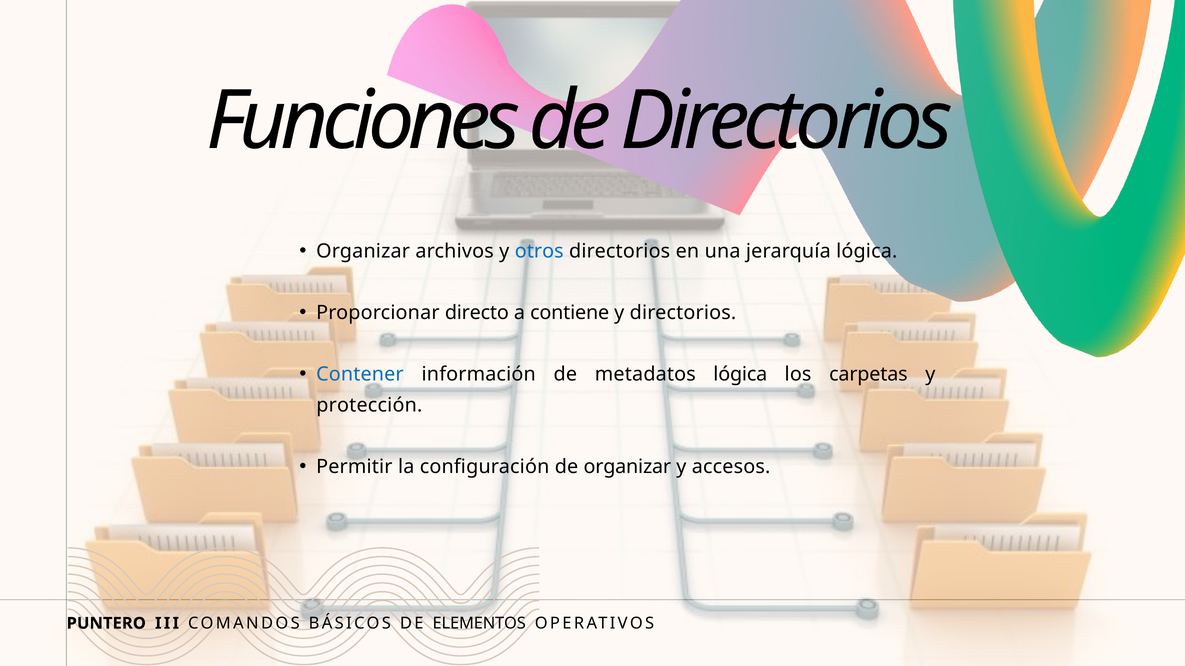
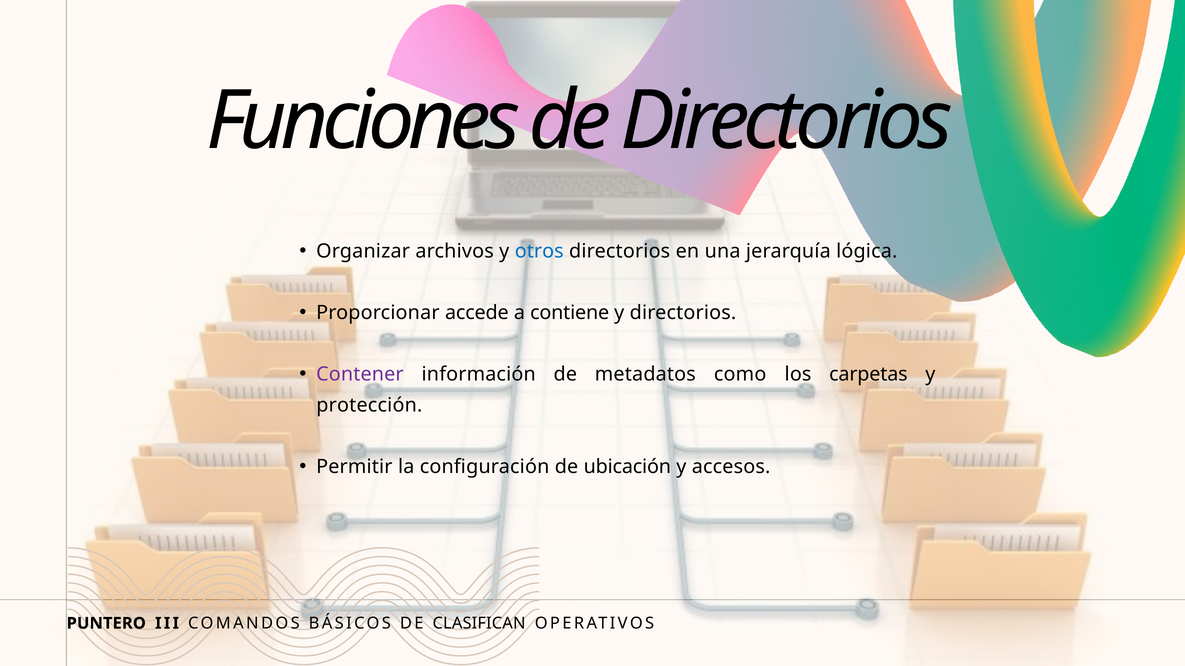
directo: directo -> accede (477, 313)
Contener colour: blue -> purple (360, 375)
metadatos lógica: lógica -> como (740, 375)
de organizar: organizar -> ubicación (627, 467)
ELEMENTOS: ELEMENTOS -> CLASIFICAN (479, 624)
